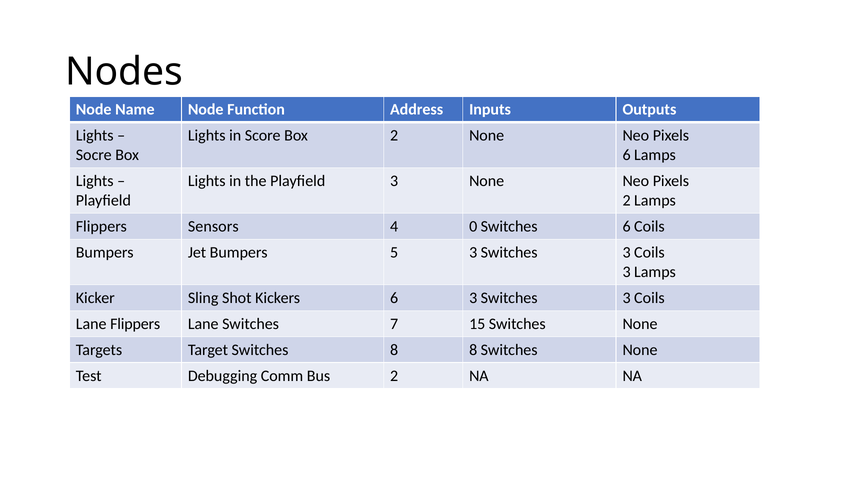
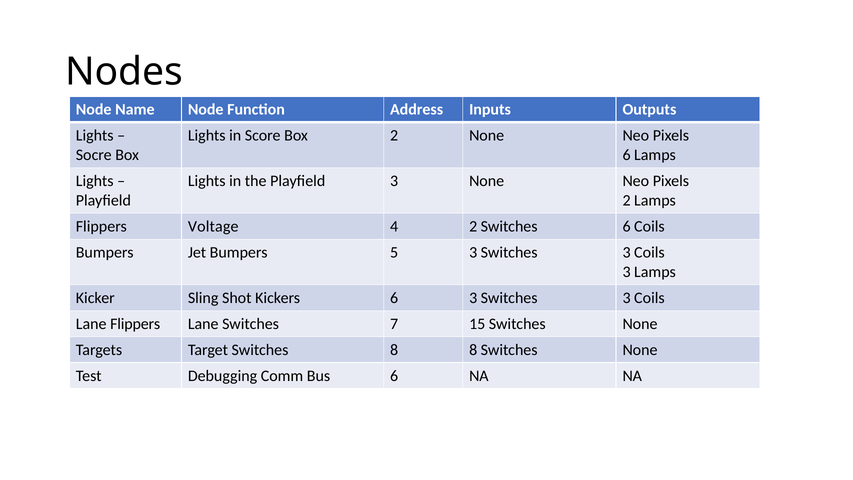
Sensors: Sensors -> Voltage (213, 226)
4 0: 0 -> 2 (473, 226)
Bus 2: 2 -> 6 (394, 376)
